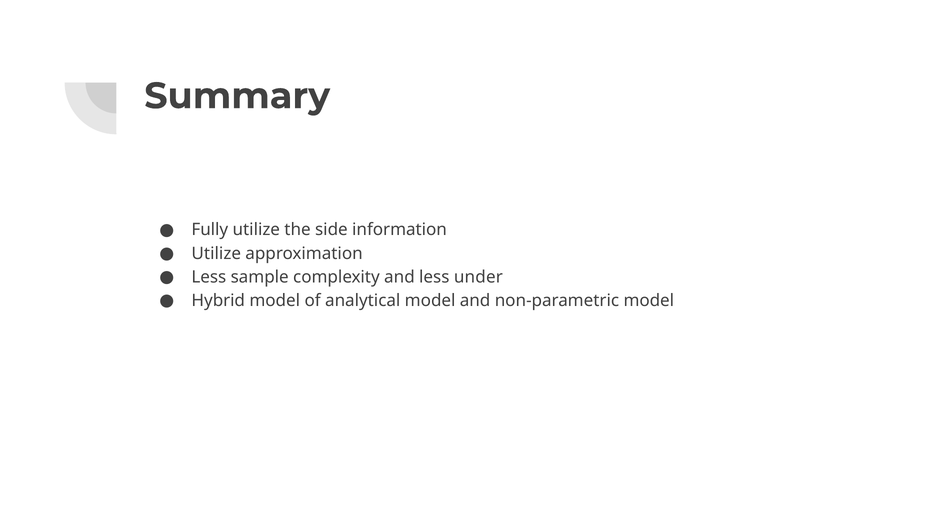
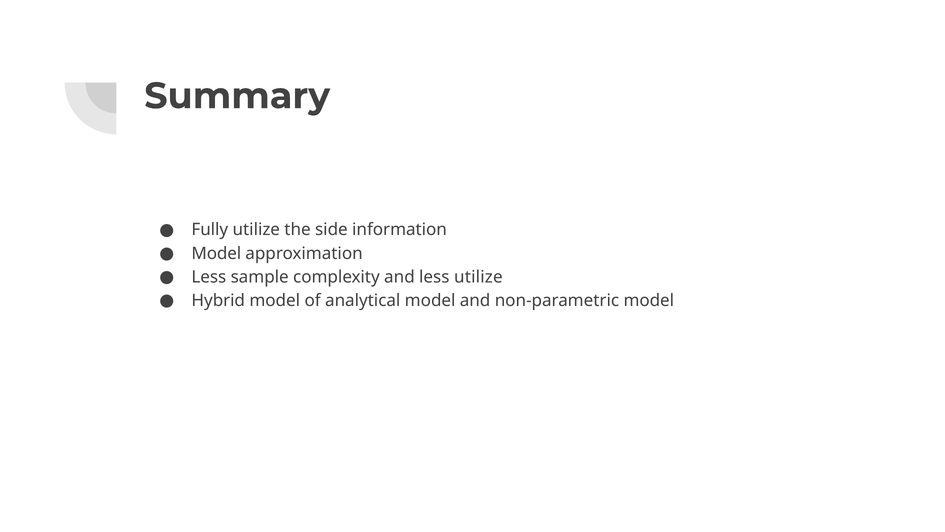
Utilize: Utilize -> Model (216, 253)
less under: under -> utilize (478, 277)
